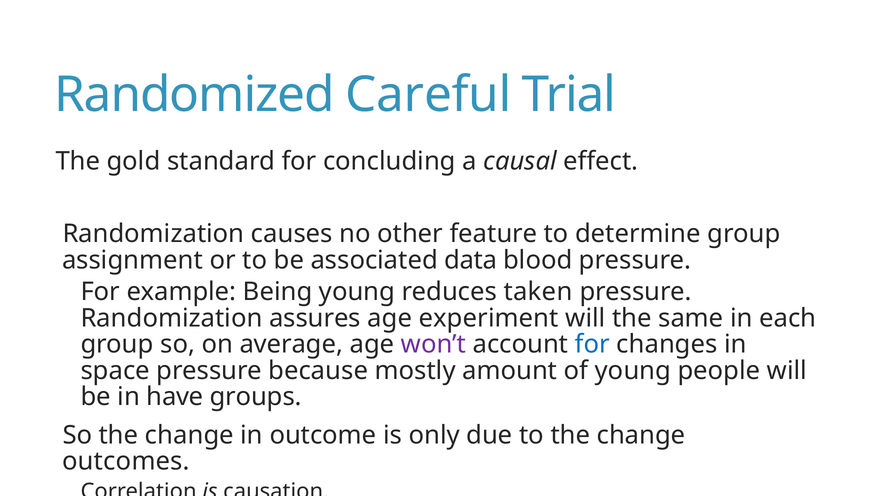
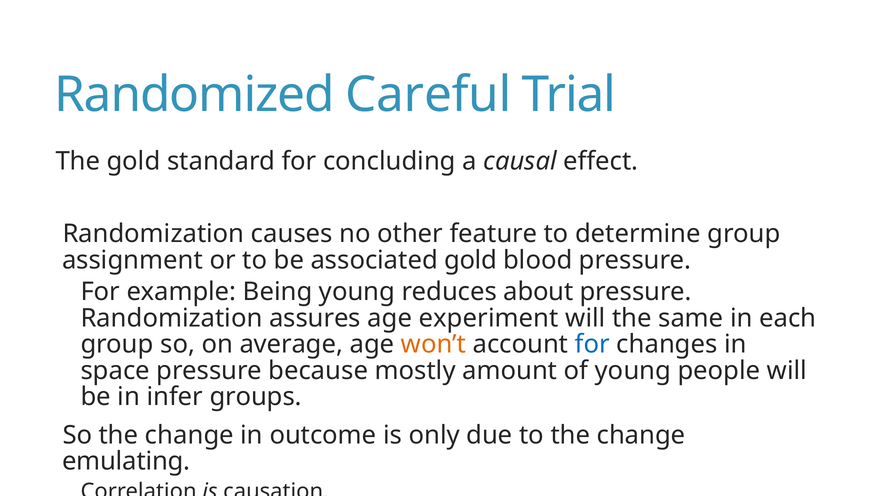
associated data: data -> gold (471, 260)
taken: taken -> about (538, 292)
won’t colour: purple -> orange (434, 344)
have: have -> infer (175, 397)
outcomes: outcomes -> emulating (126, 461)
